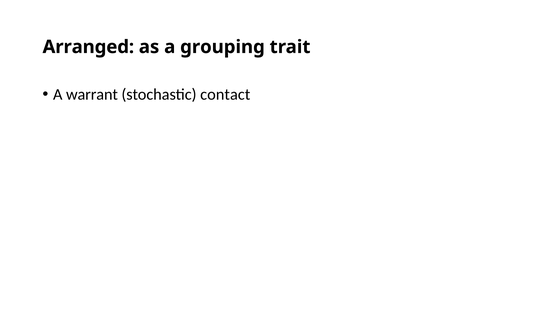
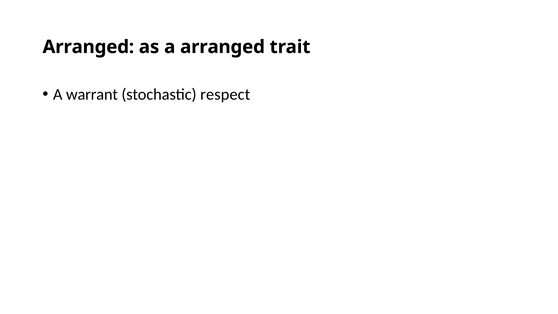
a grouping: grouping -> arranged (223, 47)
contact: contact -> respect (225, 94)
